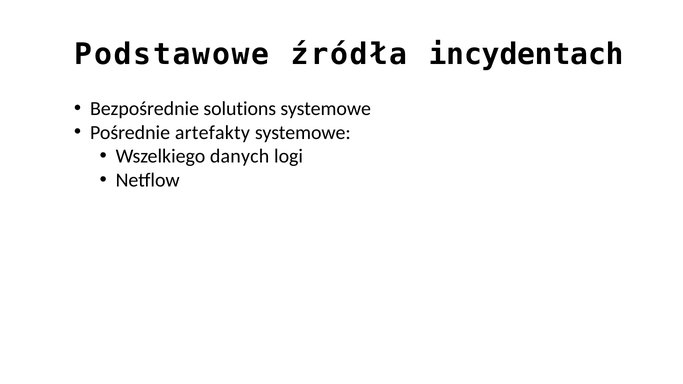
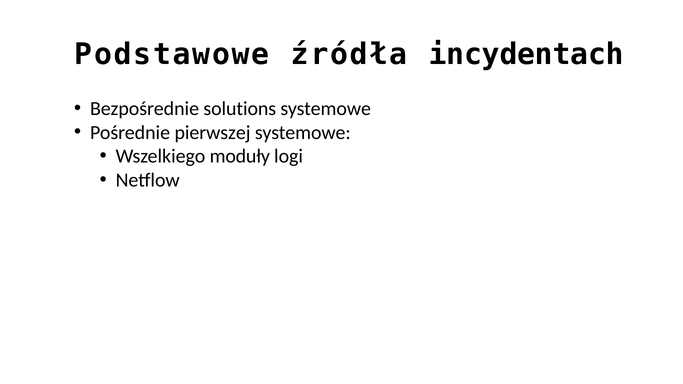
artefakty: artefakty -> pierwszej (213, 133)
danych: danych -> moduły (240, 156)
